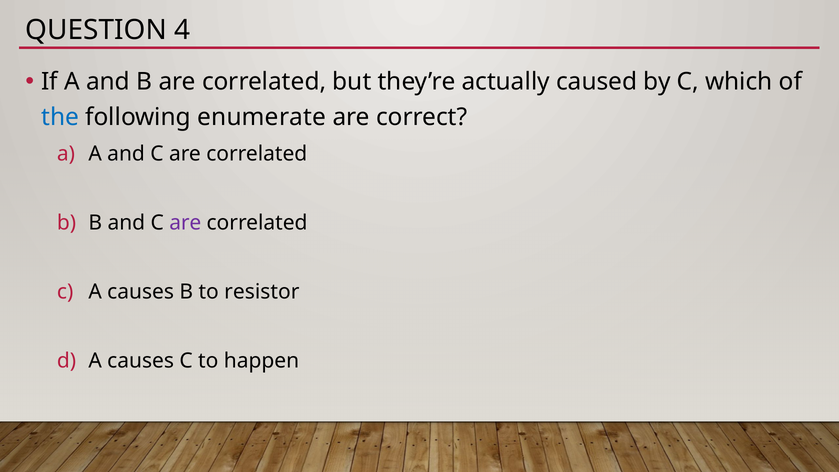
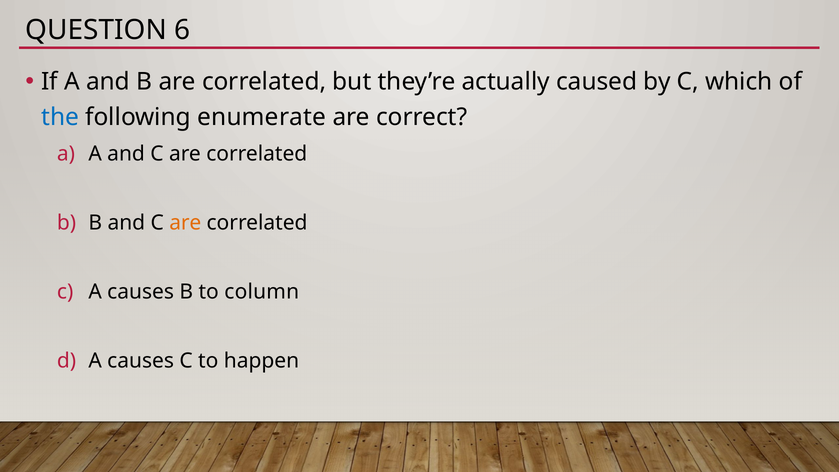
4: 4 -> 6 (182, 30)
are colour: purple -> orange (185, 223)
resistor: resistor -> column (262, 292)
